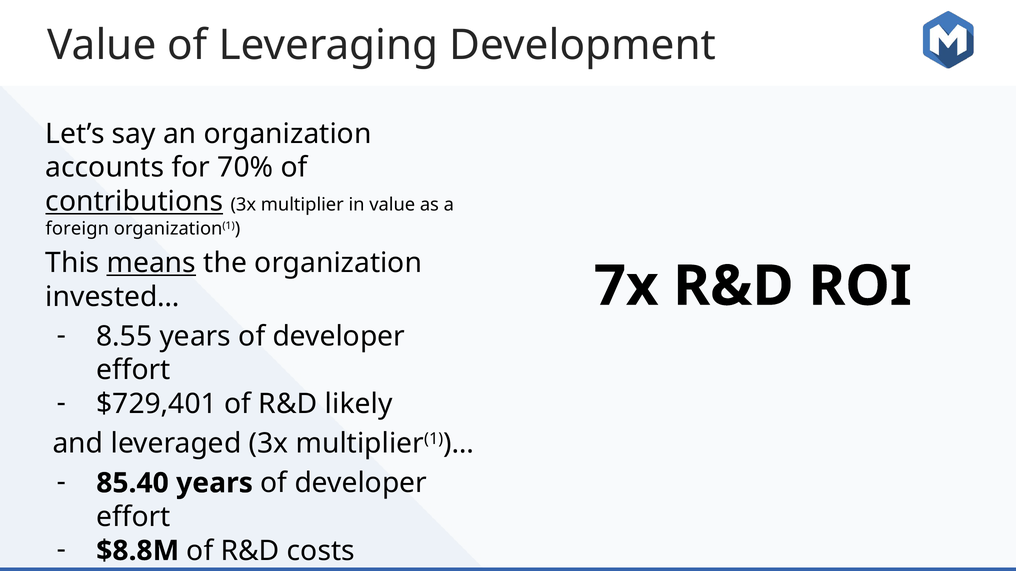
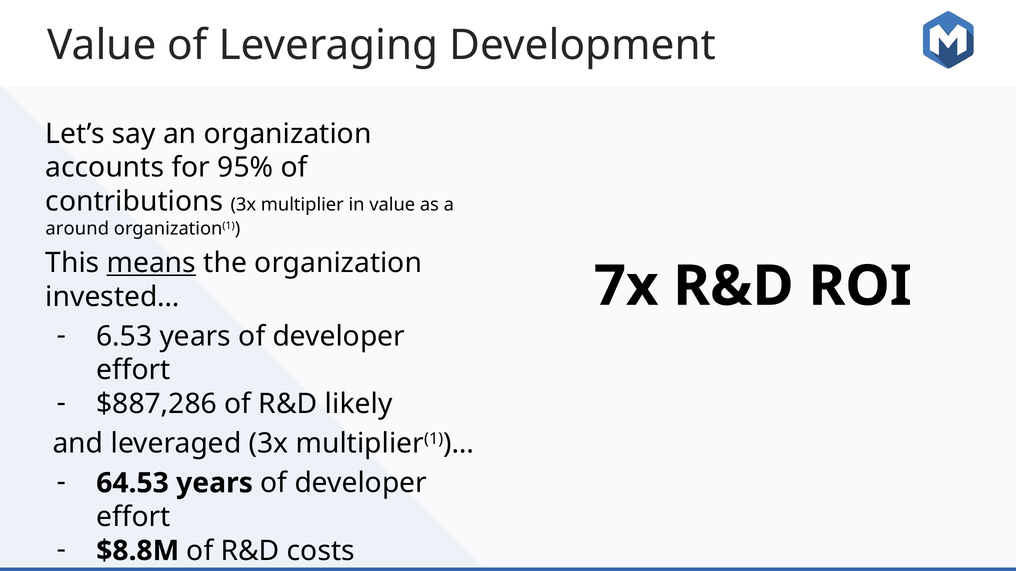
70%: 70% -> 95% (245, 168)
contributions underline: present -> none (134, 202)
foreign: foreign -> around (77, 229)
8.55: 8.55 -> 6.53 (124, 337)
$729,401: $729,401 -> $887,286 (157, 404)
85.40: 85.40 -> 64.53 (133, 483)
